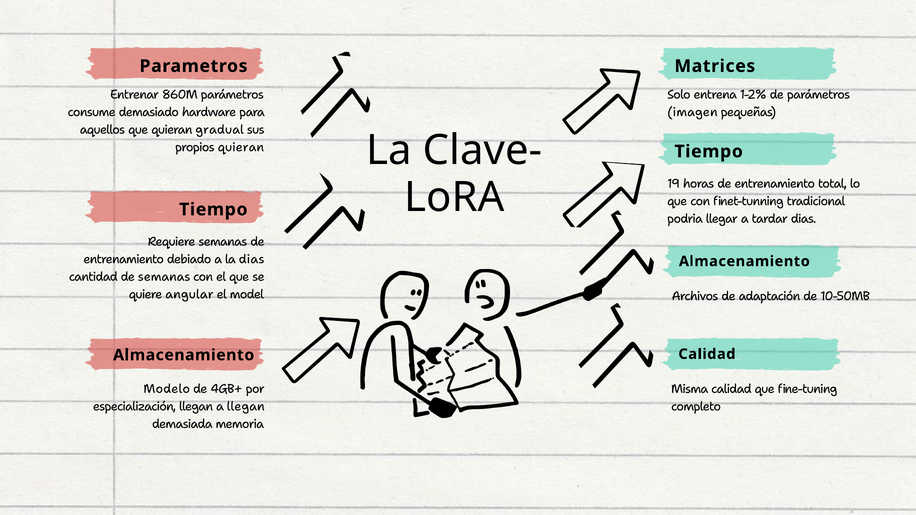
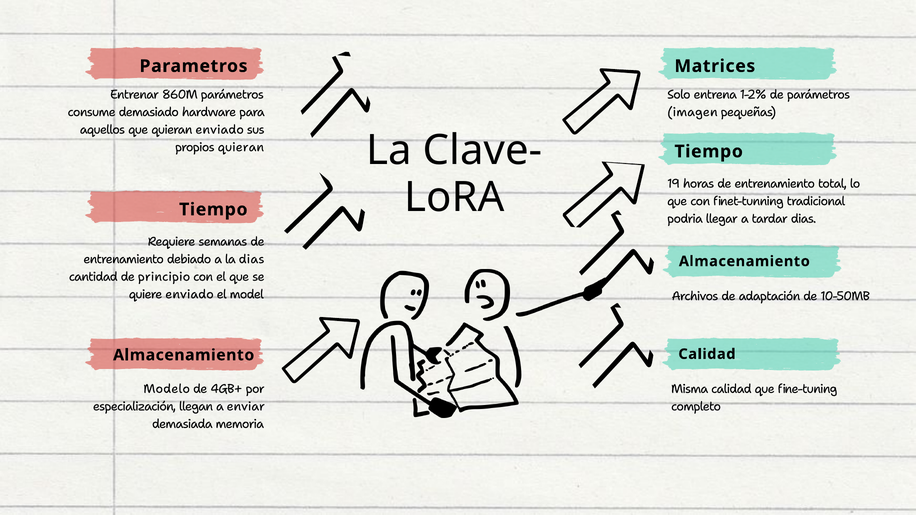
quieran gradual: gradual -> enviado (220, 130)
de semanas: semanas -> principio (164, 277)
quiere angular: angular -> enviado (189, 294)
a llegan: llegan -> enviar (246, 406)
